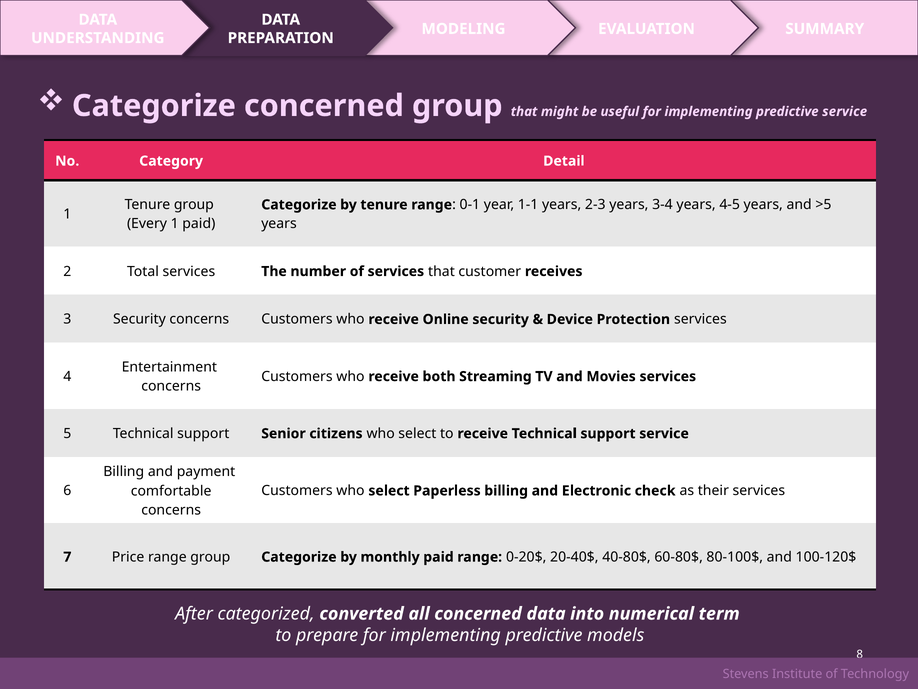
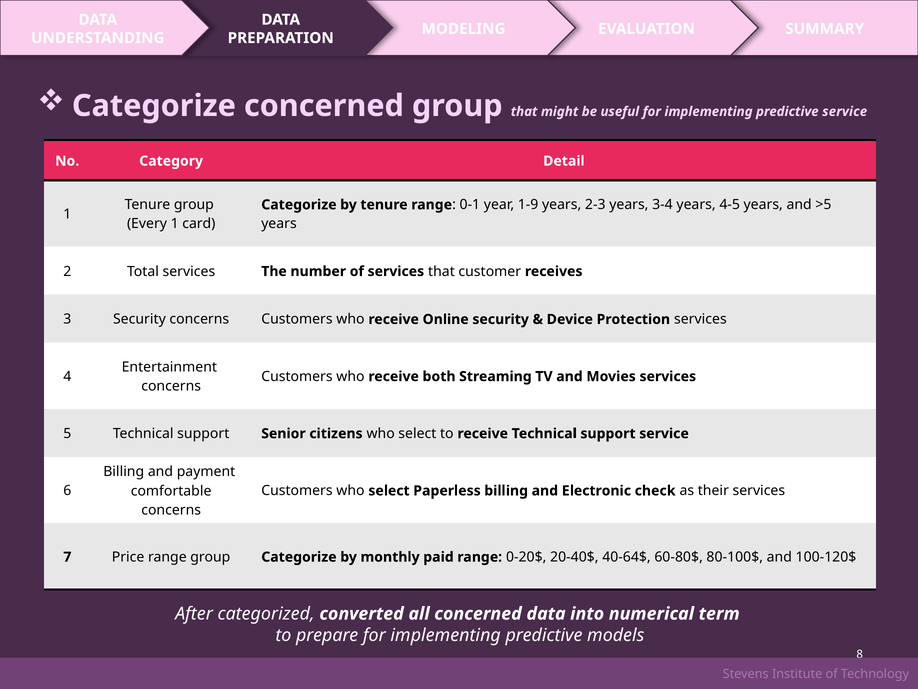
1-1: 1-1 -> 1-9 (528, 205)
1 paid: paid -> card (199, 224)
40-80$: 40-80$ -> 40-64$ (626, 557)
